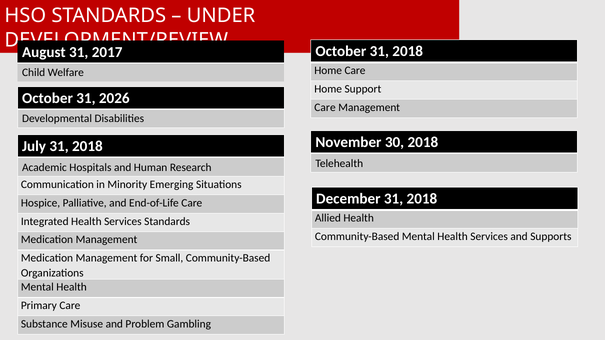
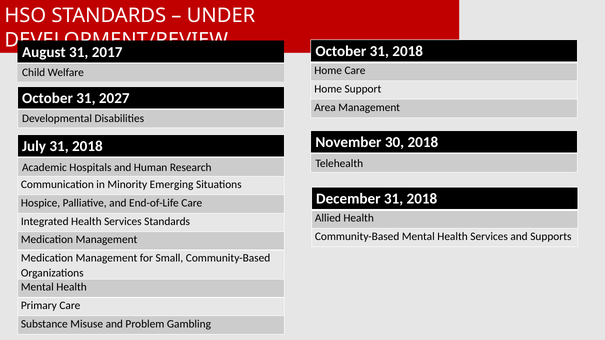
2026: 2026 -> 2027 (114, 98)
Care: Care -> Area (325, 107)
